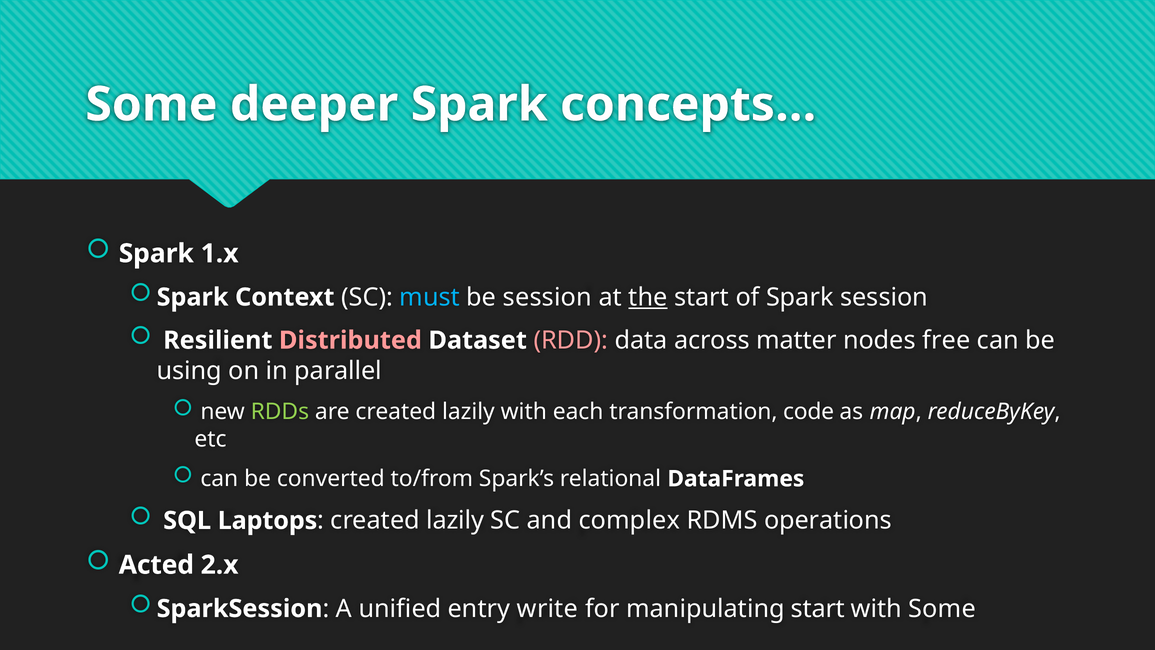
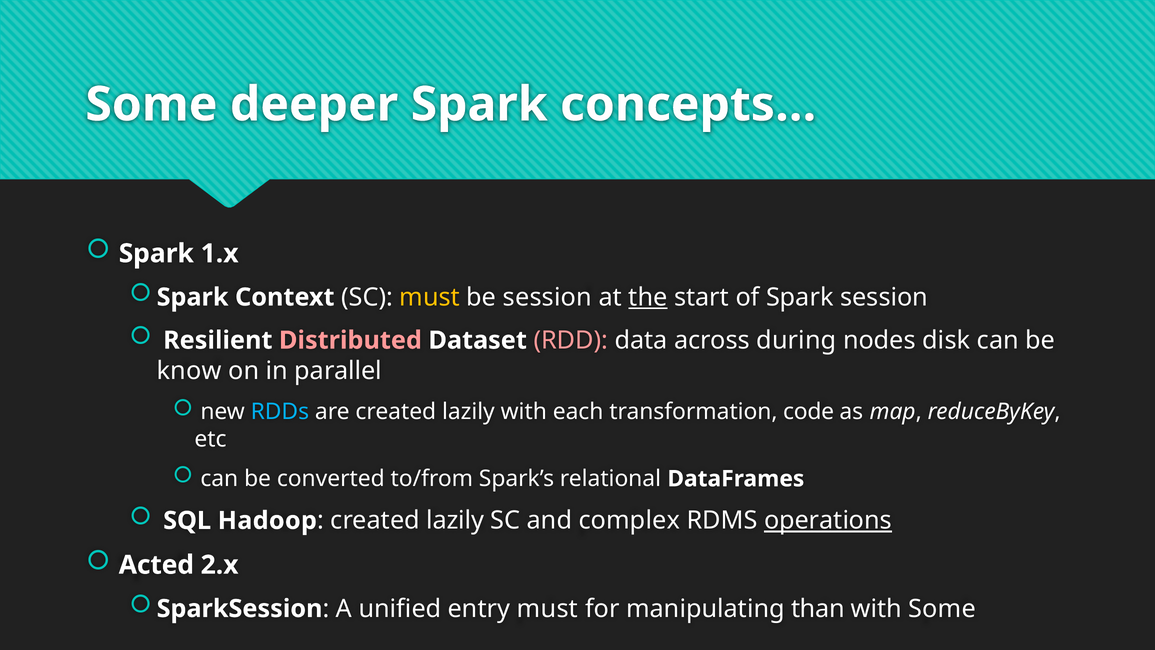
must colour: light blue -> yellow (430, 297)
matter: matter -> during (796, 340)
free: free -> disk (946, 340)
using: using -> know (189, 370)
RDDs colour: light green -> light blue (280, 411)
Laptops: Laptops -> Hadoop (267, 520)
operations underline: none -> present (828, 520)
entry write: write -> must (547, 608)
manipulating start: start -> than (818, 608)
